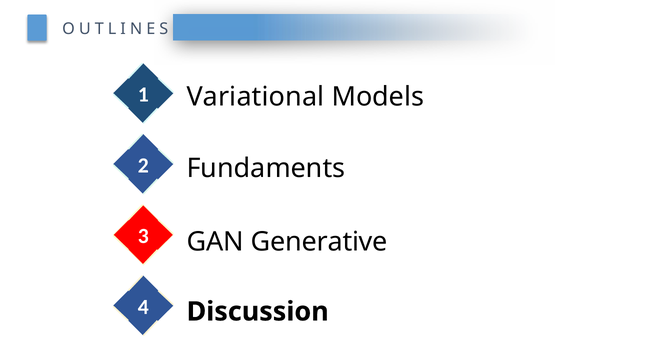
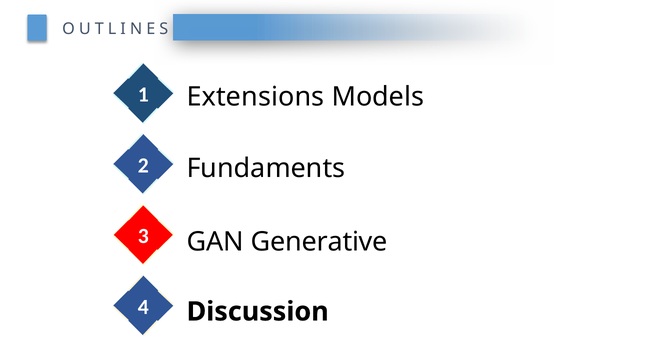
Variational: Variational -> Extensions (255, 97)
